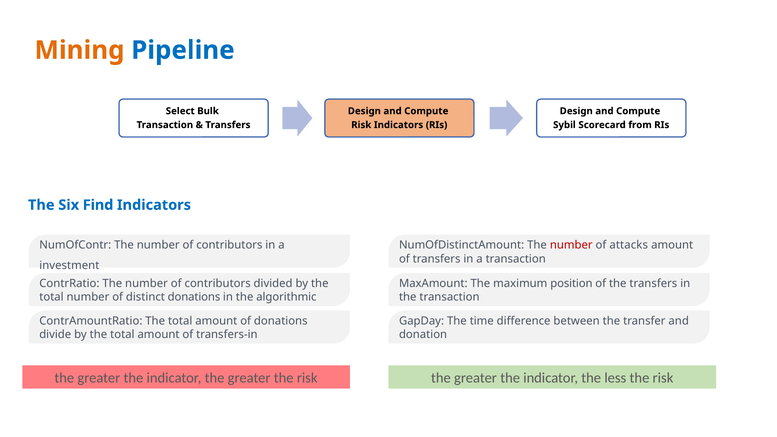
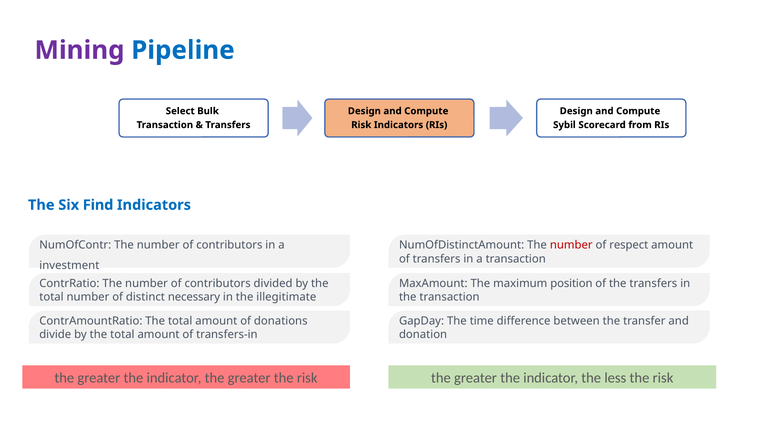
Mining colour: orange -> purple (80, 50)
attacks: attacks -> respect (629, 245)
distinct donations: donations -> necessary (194, 297)
algorithmic: algorithmic -> illegitimate (286, 297)
